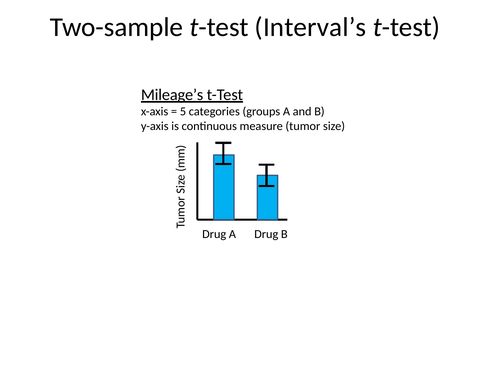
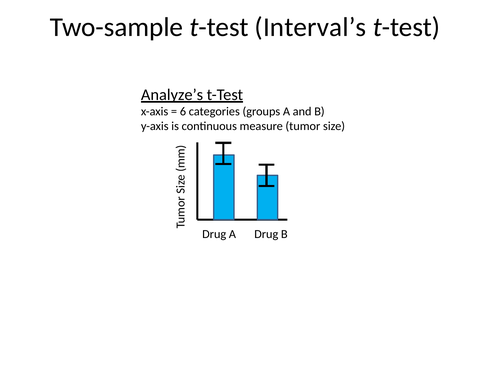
Mileage’s: Mileage’s -> Analyze’s (172, 95)
5: 5 -> 6 (183, 112)
